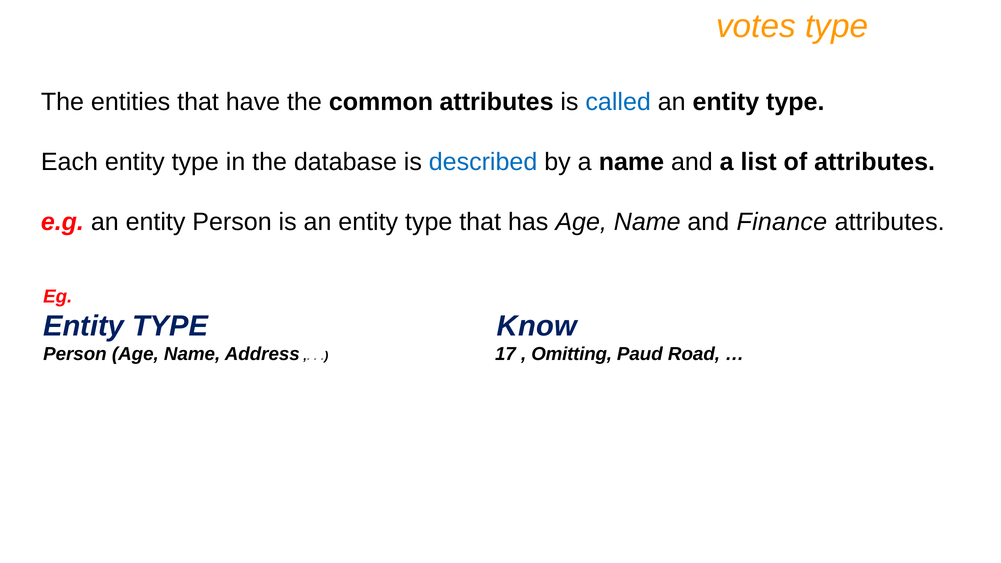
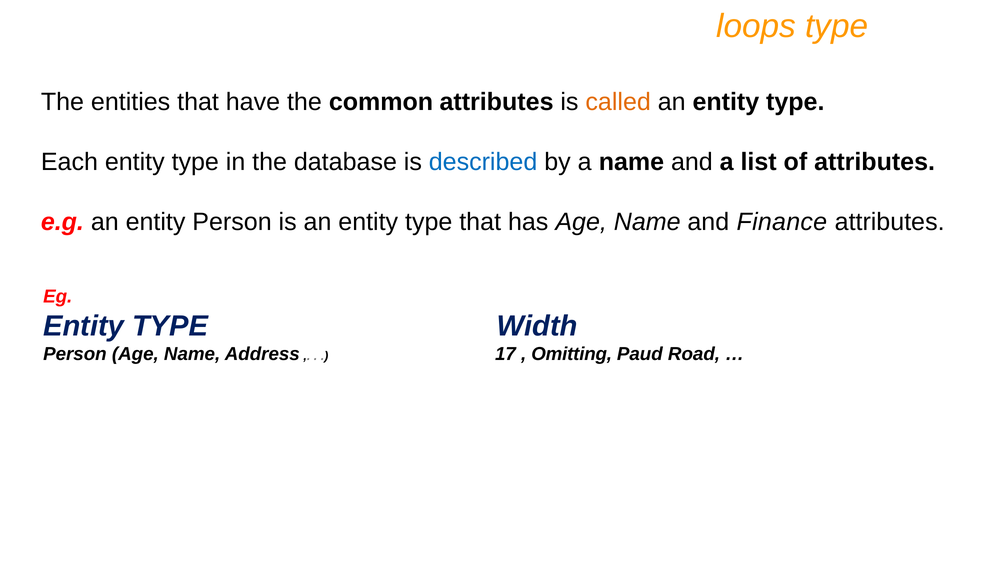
votes: votes -> loops (756, 26)
called colour: blue -> orange (618, 102)
Know: Know -> Width (537, 326)
